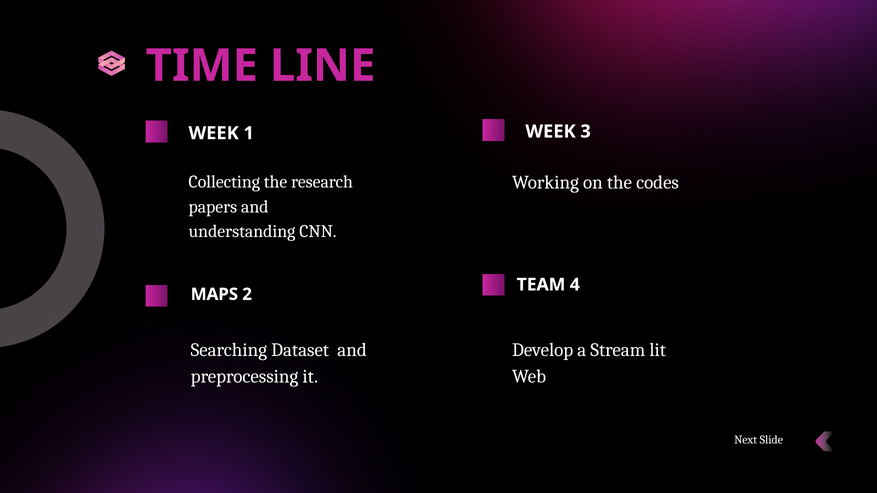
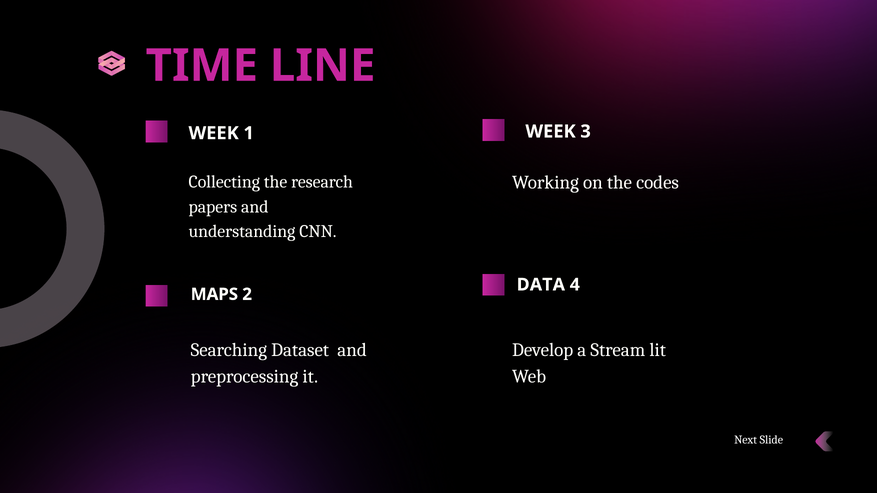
TEAM: TEAM -> DATA (541, 285)
